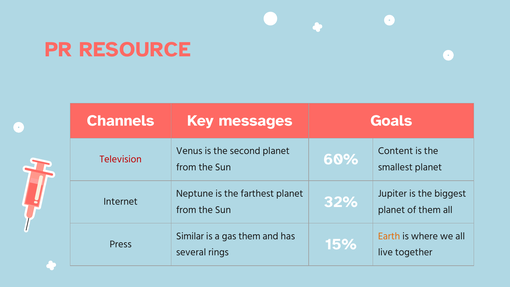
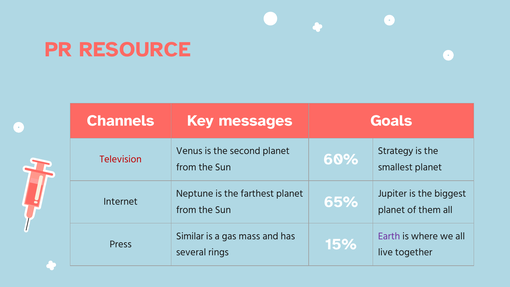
Content: Content -> Strategy (396, 151)
32%: 32% -> 65% (341, 202)
gas them: them -> mass (249, 236)
Earth colour: orange -> purple (389, 236)
